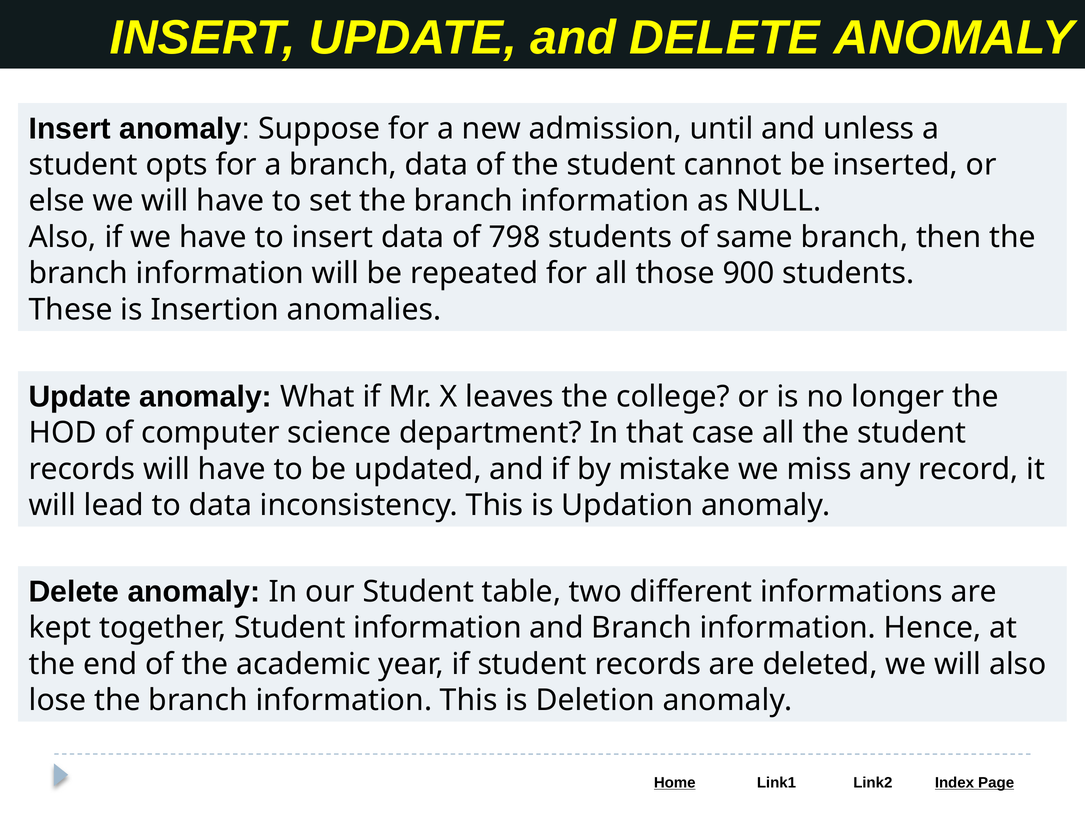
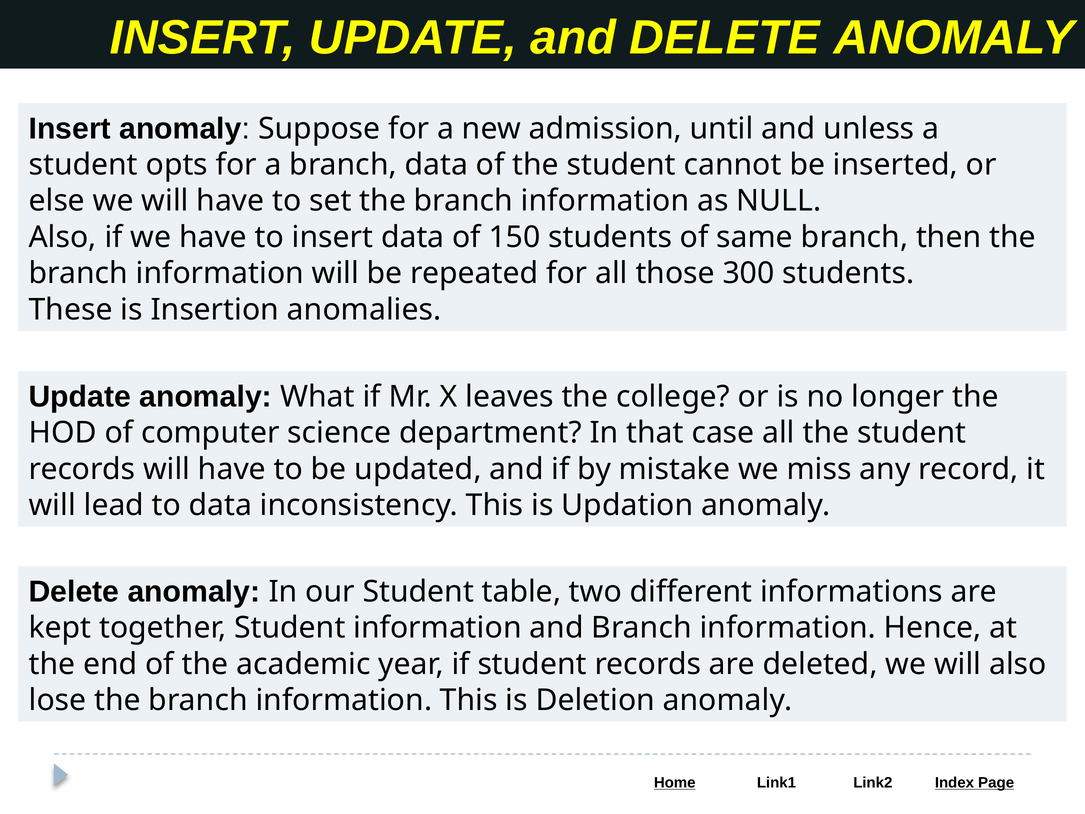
798: 798 -> 150 (515, 237)
900: 900 -> 300 (749, 273)
